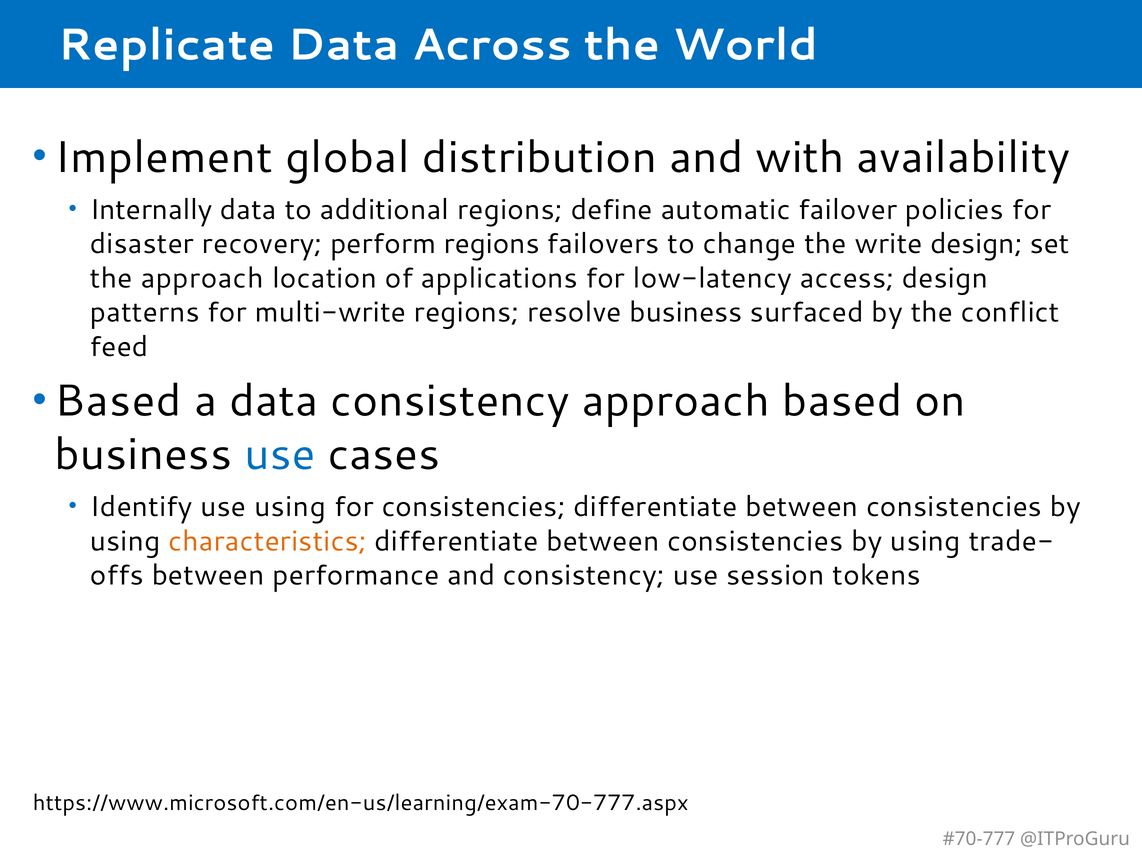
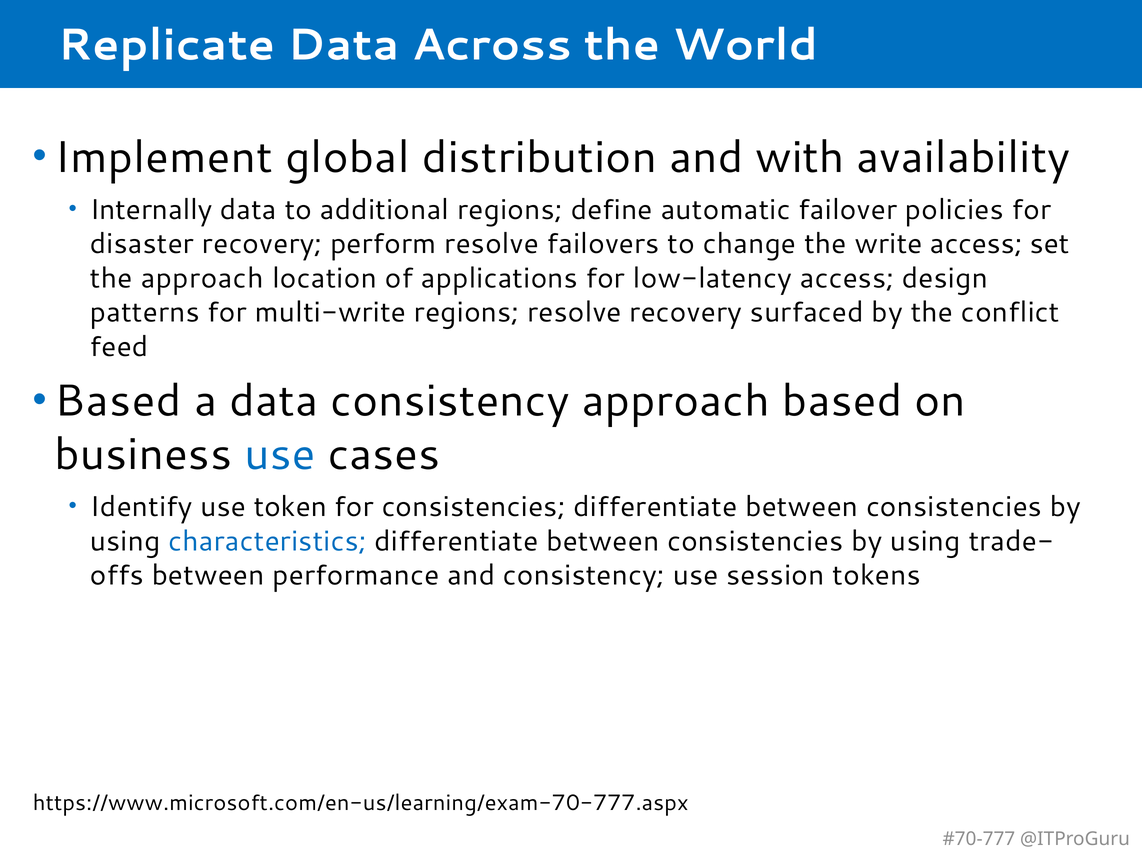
perform regions: regions -> resolve (492, 244)
write design: design -> access (976, 244)
resolve business: business -> recovery (686, 312)
use using: using -> token (290, 507)
characteristics colour: orange -> blue (267, 541)
